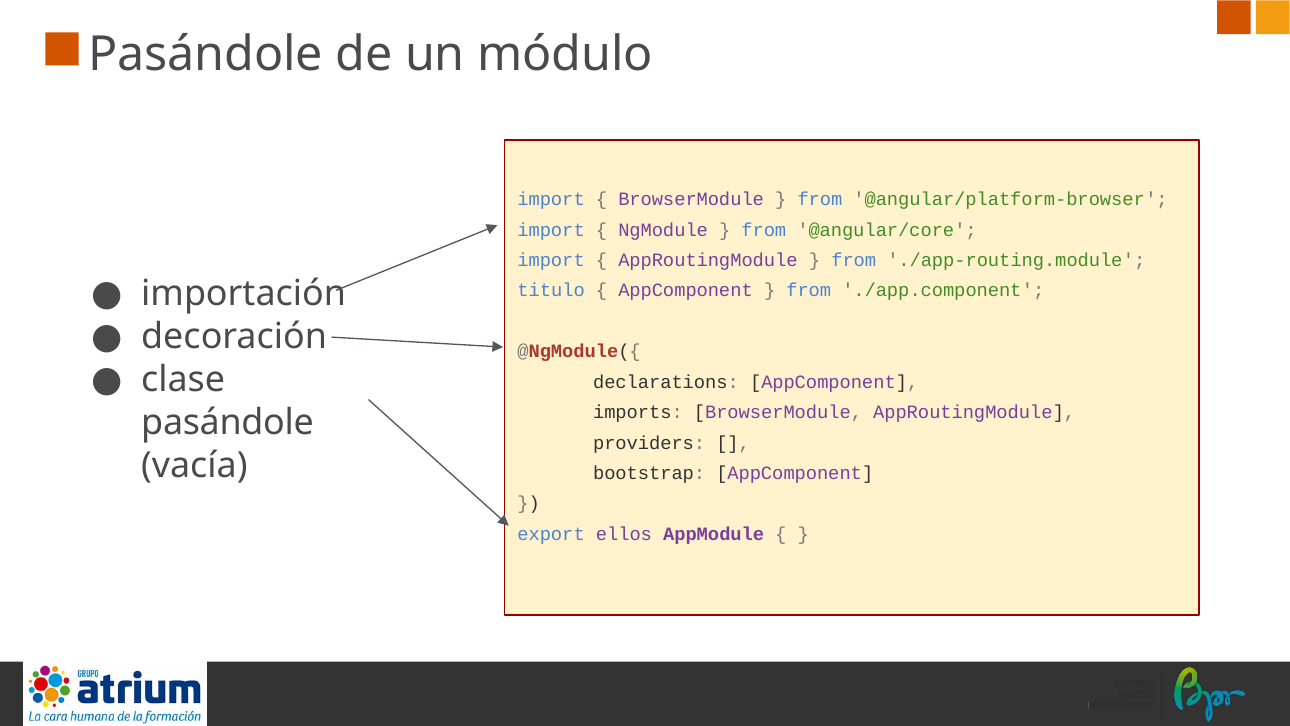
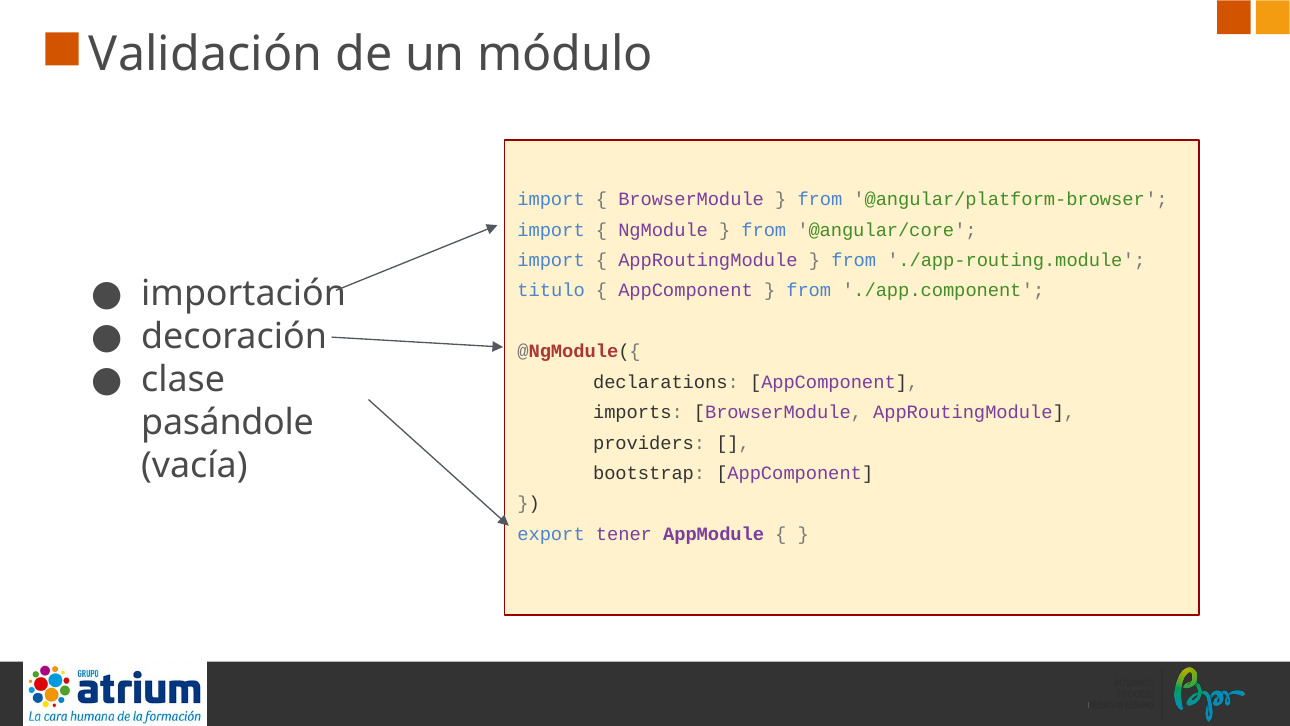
Pasándole: Pasándole -> Validación (206, 55)
ellos: ellos -> tener (624, 534)
